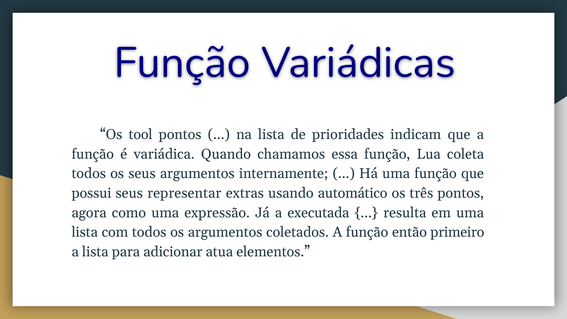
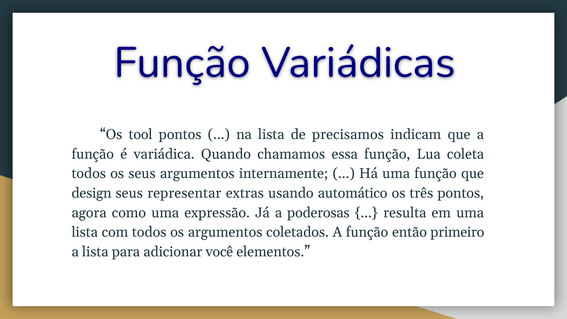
prioridades: prioridades -> precisamos (348, 135)
possui: possui -> design (92, 193)
executada: executada -> poderosas (318, 213)
atua: atua -> você (219, 252)
